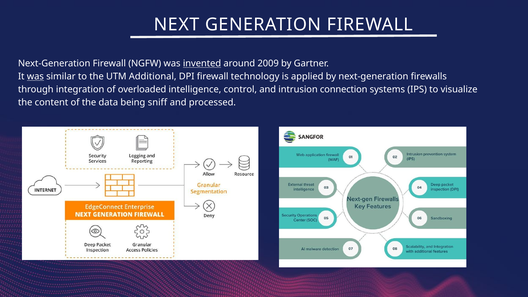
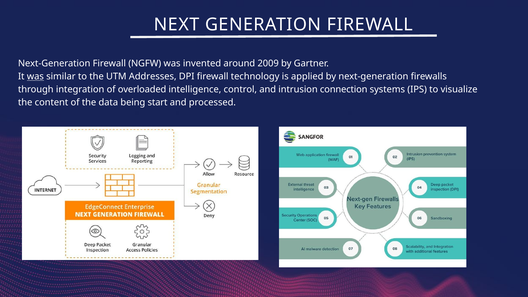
invented underline: present -> none (202, 64)
Additional: Additional -> Addresses (153, 77)
sniff: sniff -> start (158, 103)
